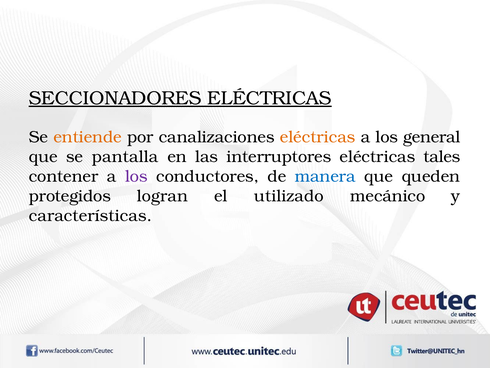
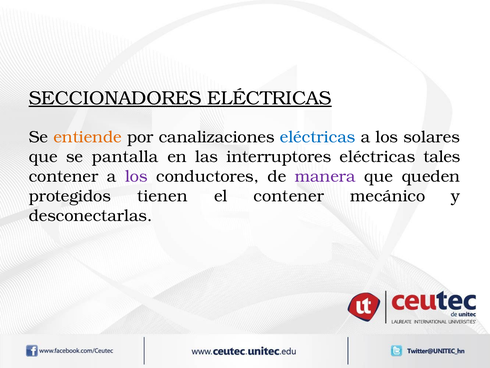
eléctricas colour: orange -> blue (318, 137)
general: general -> solares (432, 137)
manera colour: blue -> purple (325, 176)
logran: logran -> tienen (162, 196)
el utilizado: utilizado -> contener (289, 196)
características: características -> desconectarlas (91, 215)
